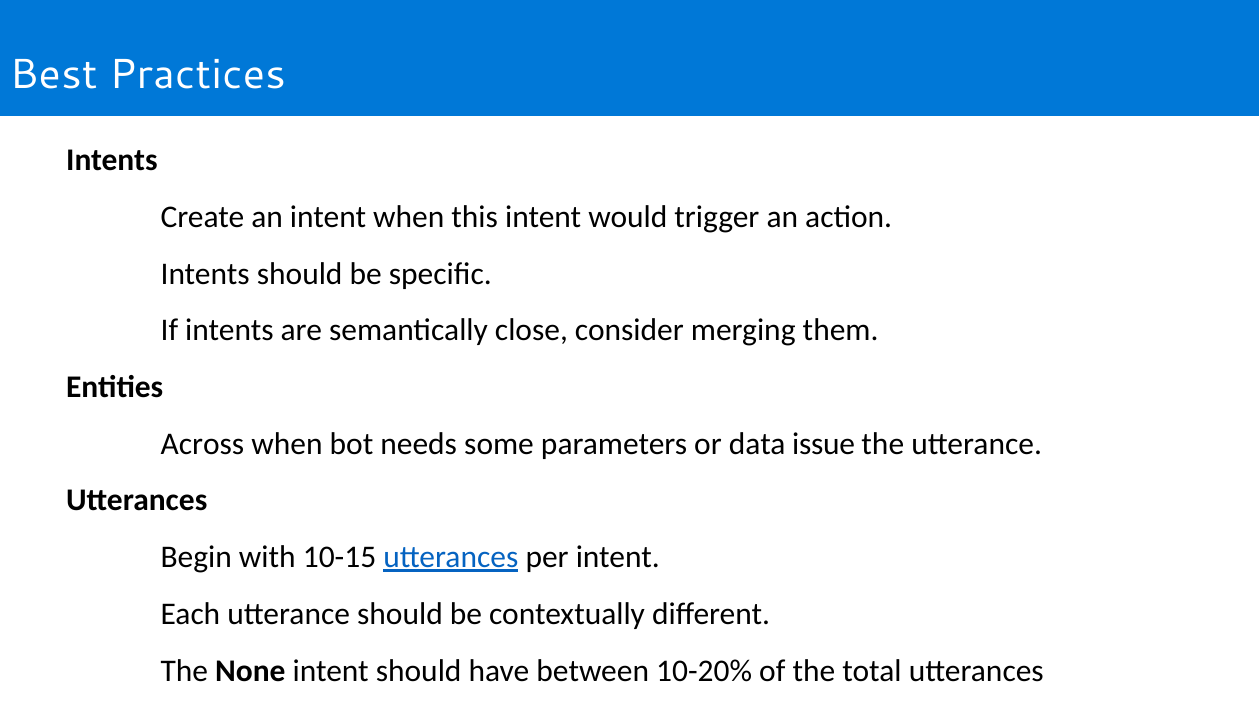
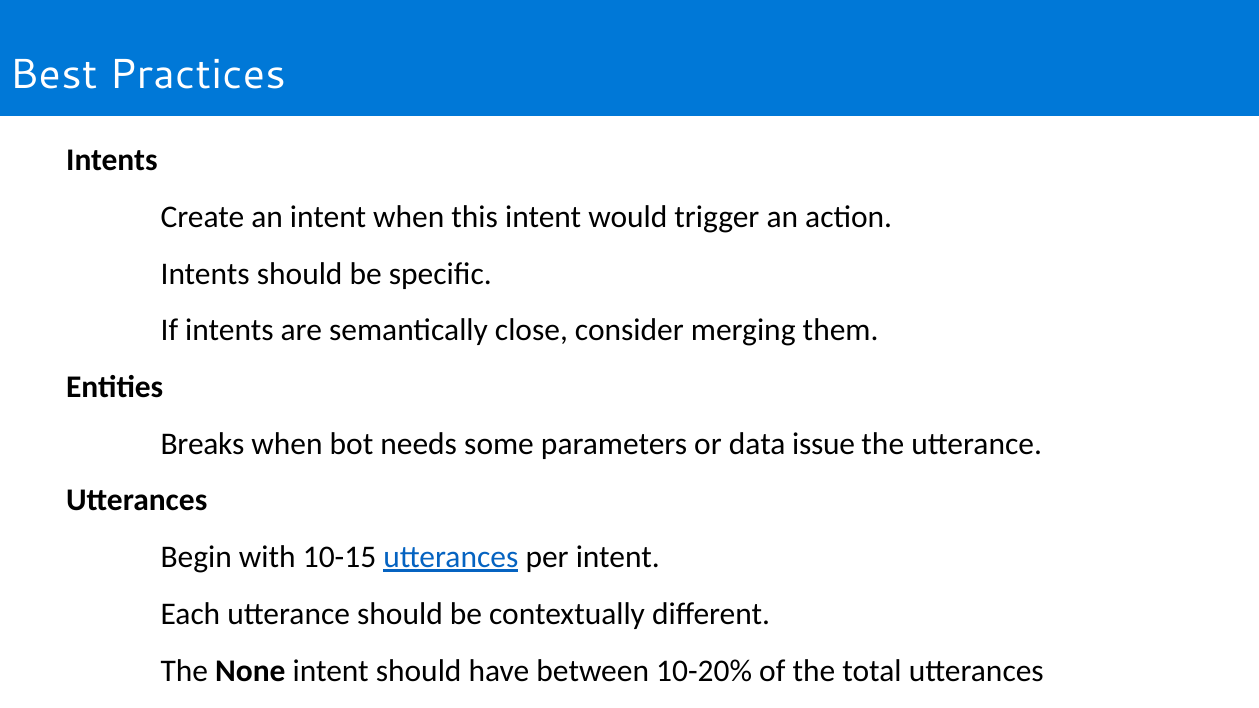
Across: Across -> Breaks (203, 444)
